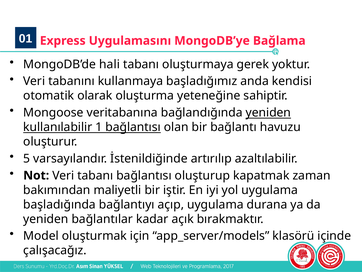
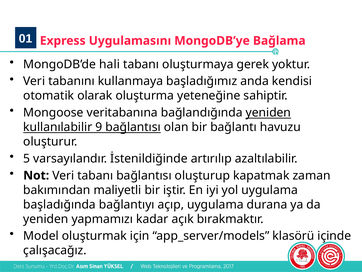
1: 1 -> 9 (99, 127)
bağlantılar: bağlantılar -> yapmamızı (102, 219)
